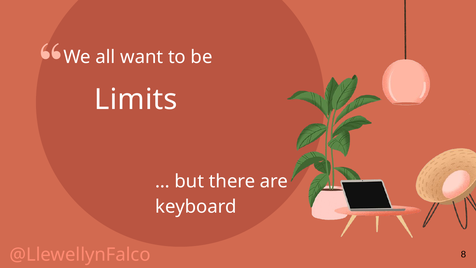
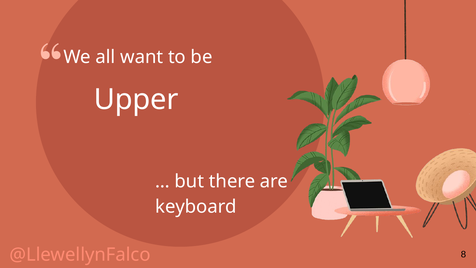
Limits: Limits -> Upper (136, 99)
